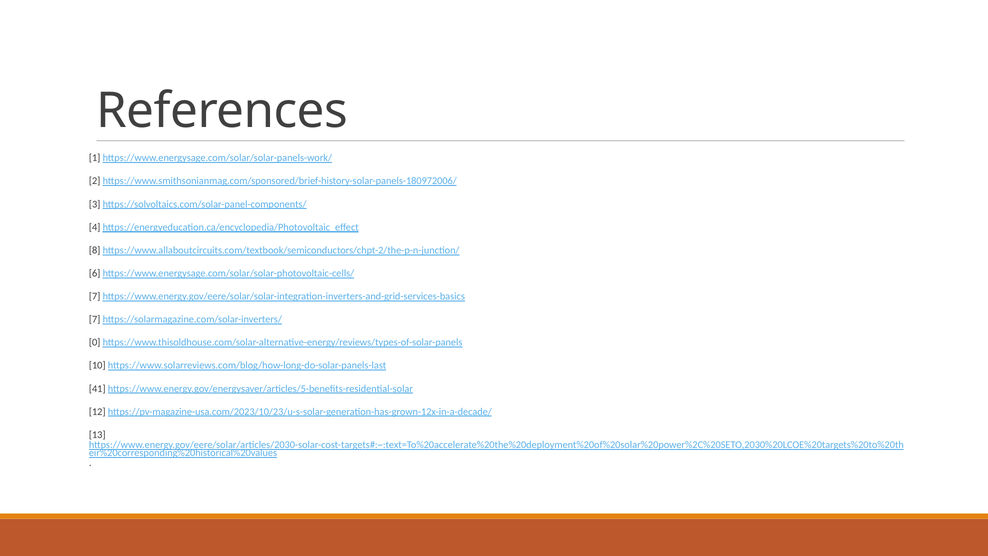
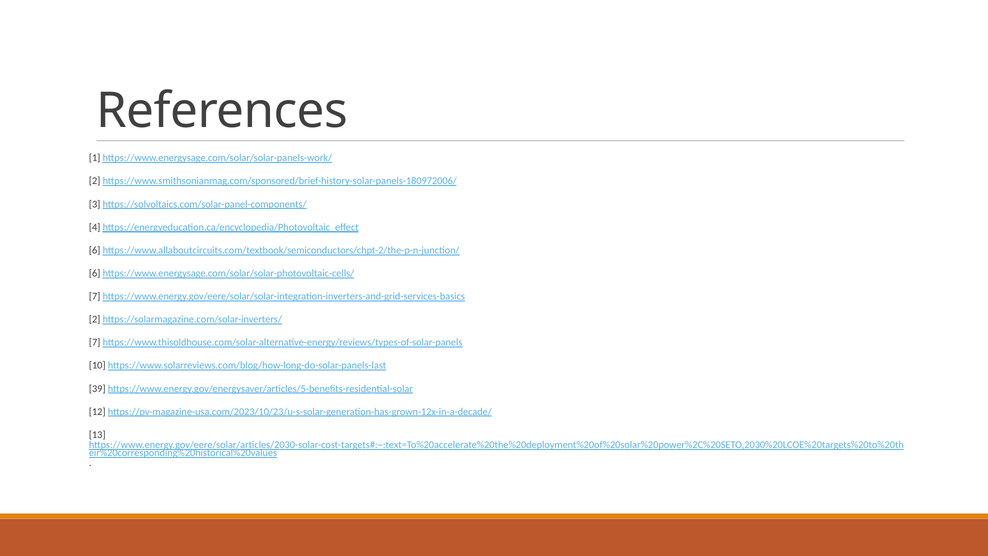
8: 8 -> 6 (95, 250)
7: 7 -> 2 (95, 319)
0: 0 -> 7 (95, 342)
41: 41 -> 39 (97, 388)
